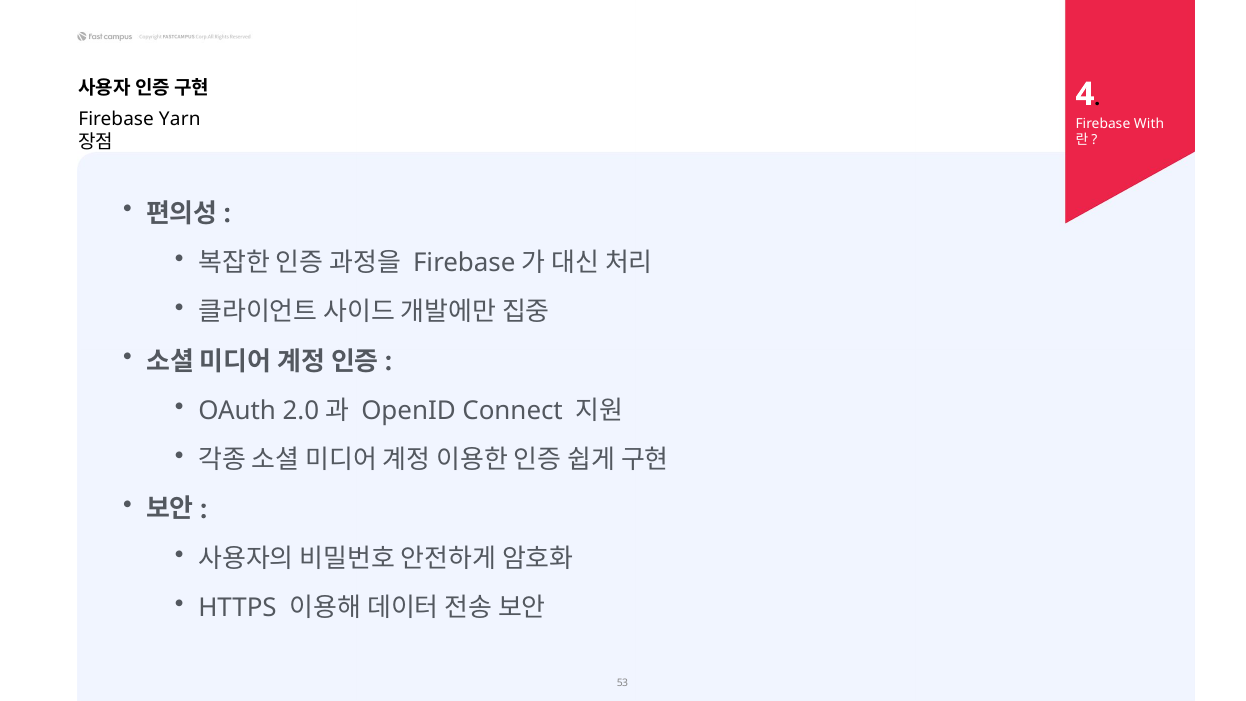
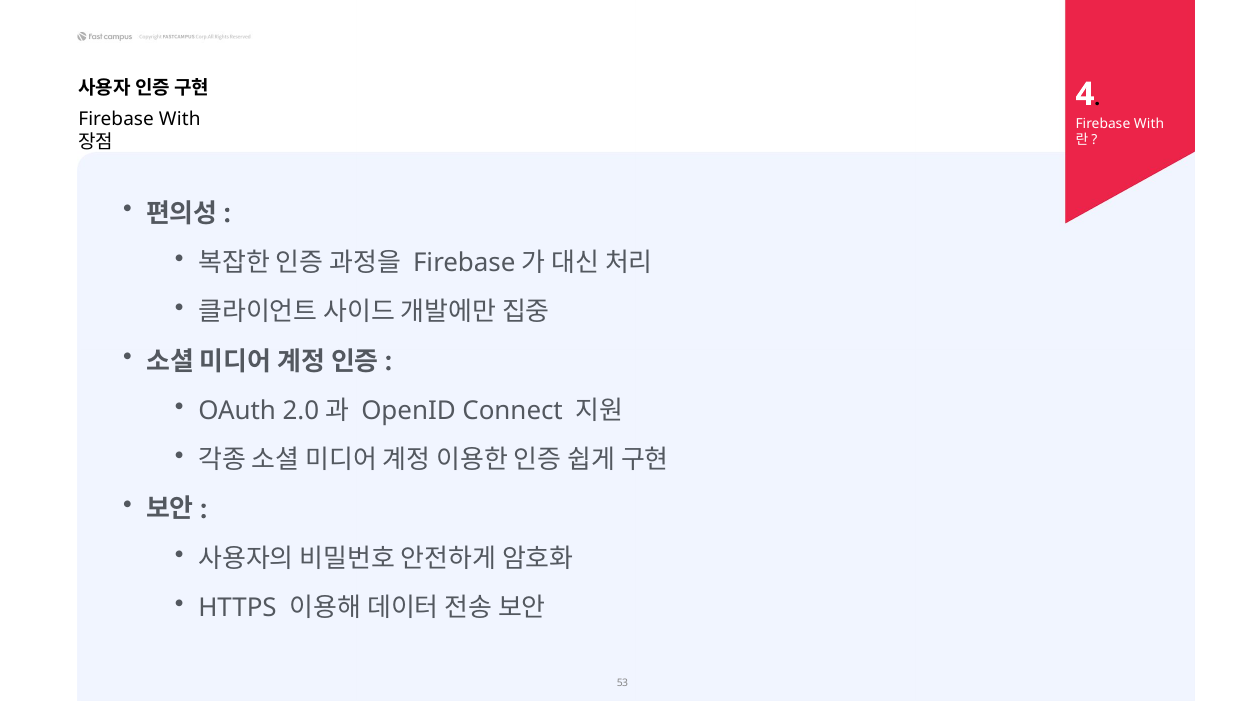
Yarn: Yarn -> With (180, 119)
